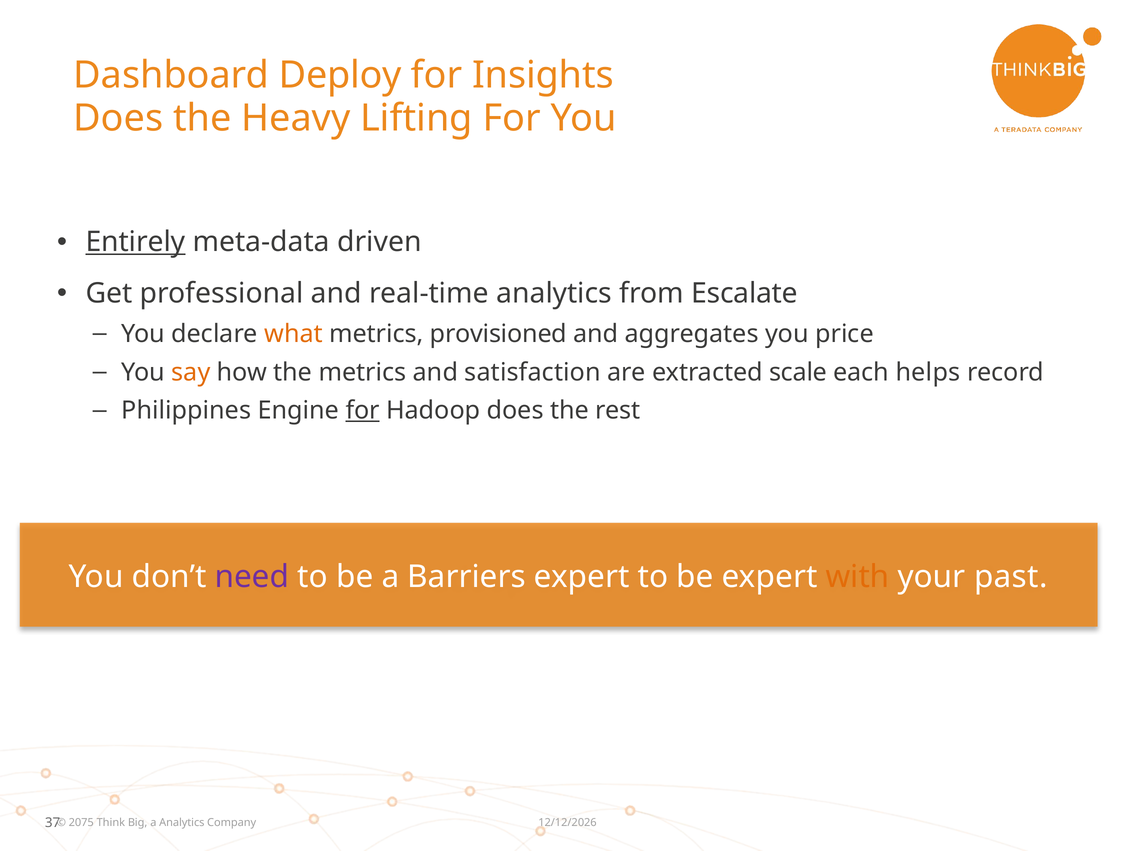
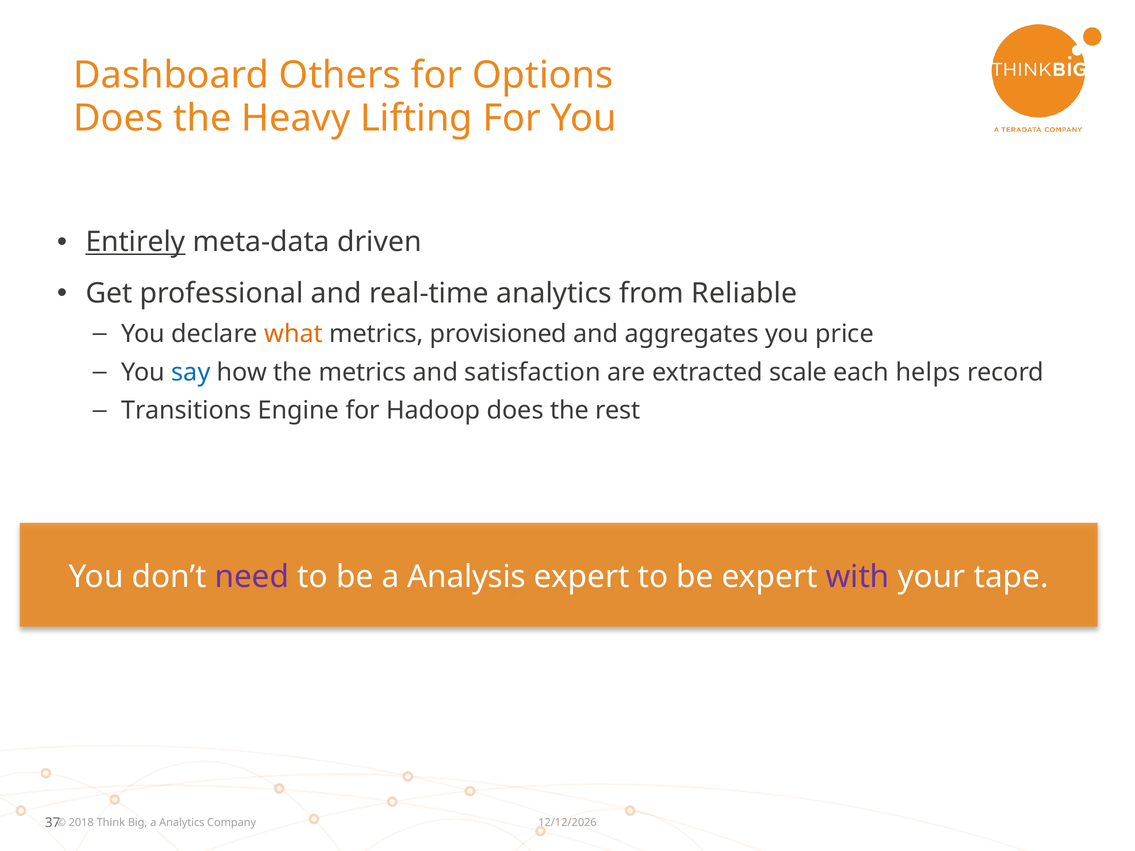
Deploy: Deploy -> Others (340, 75)
Insights: Insights -> Options (543, 75)
Escalate: Escalate -> Reliable (744, 293)
say colour: orange -> blue (191, 372)
Philippines: Philippines -> Transitions (186, 411)
for underline: present -> none (363, 411)
Barriers: Barriers -> Analysis (467, 577)
with colour: orange -> purple (858, 577)
past: past -> tape (1011, 577)
2075: 2075 -> 2018 (81, 823)
